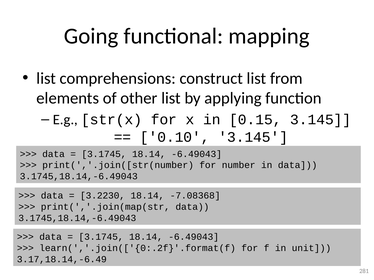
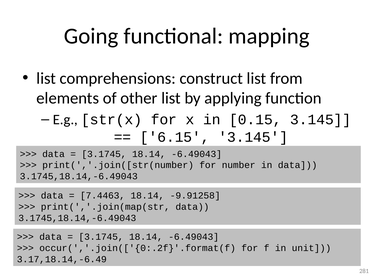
0.10: 0.10 -> 6.15 (175, 137)
3.2230: 3.2230 -> 7.4463 (103, 196)
-7.08368: -7.08368 -> -9.91258 (195, 196)
learn(','.join(['{0:.2f}'.format(f: learn(','.join(['{0:.2f}'.format(f -> occur(','.join(['{0:.2f}'.format(f (138, 248)
